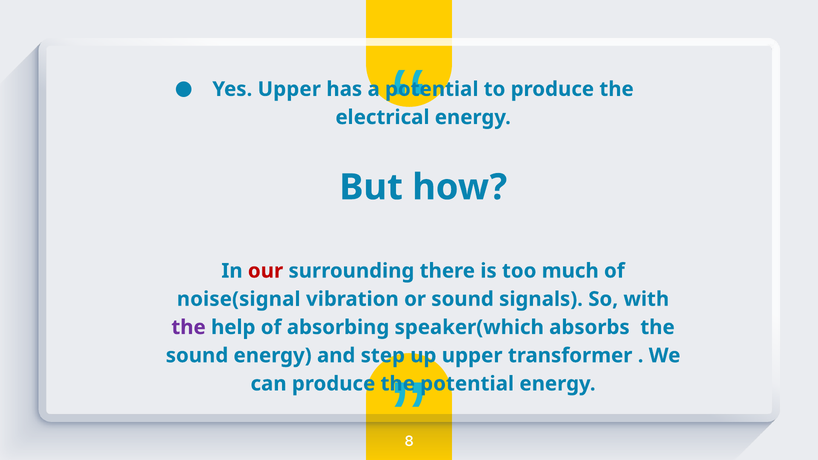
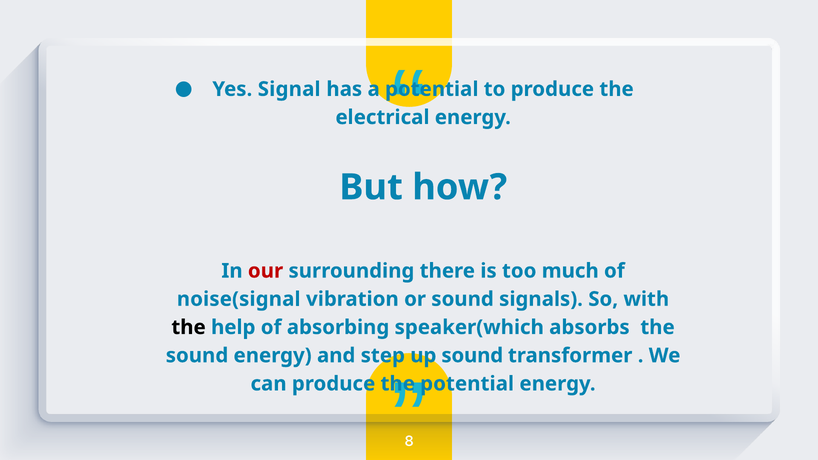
Yes Upper: Upper -> Signal (289, 89)
the colour: purple -> black (189, 327)
up upper: upper -> sound (472, 356)
